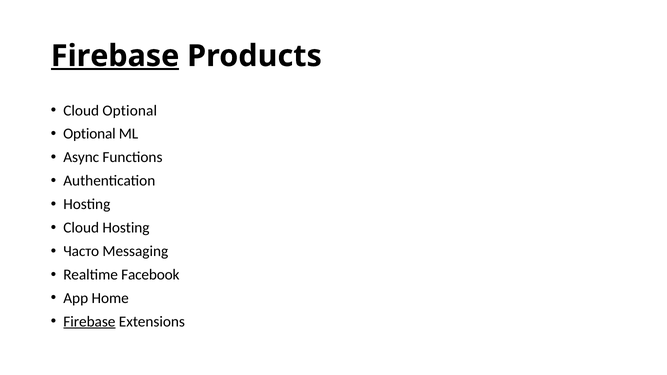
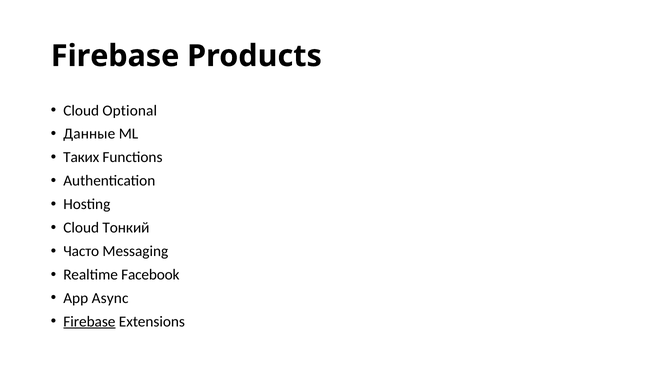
Firebase underline: present -> none (115, 56)
Optional: Optional -> Данные (89, 134)
Async: Async -> Таких (81, 157)
Cloud Hosting: Hosting -> Тонкий (126, 228)
Home: Home -> Async (110, 298)
